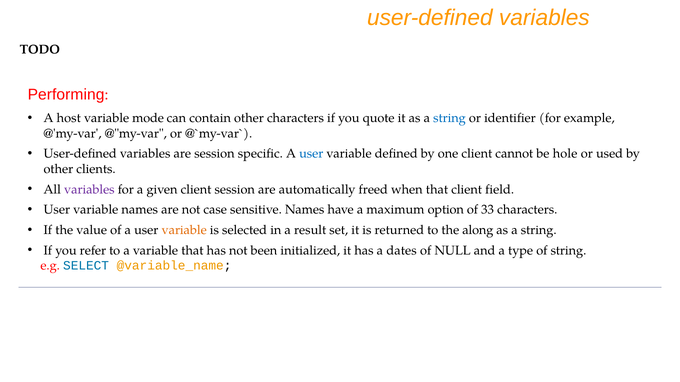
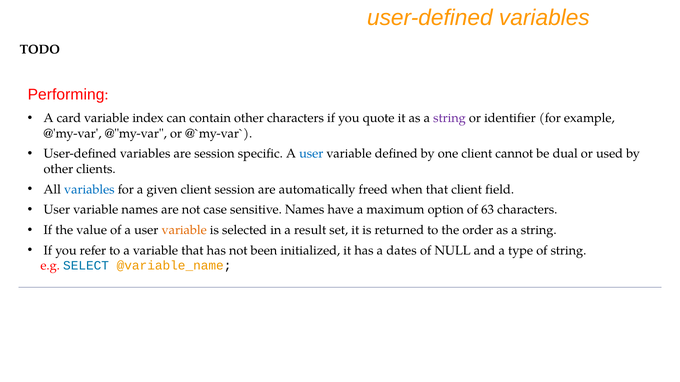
host: host -> card (69, 118)
mode: mode -> index (148, 118)
string colour: blue -> purple (449, 118)
hole: hole -> dual (565, 154)
variables colour: purple -> blue (89, 190)
33: 33 -> 63 (488, 210)
along: along -> order (478, 230)
